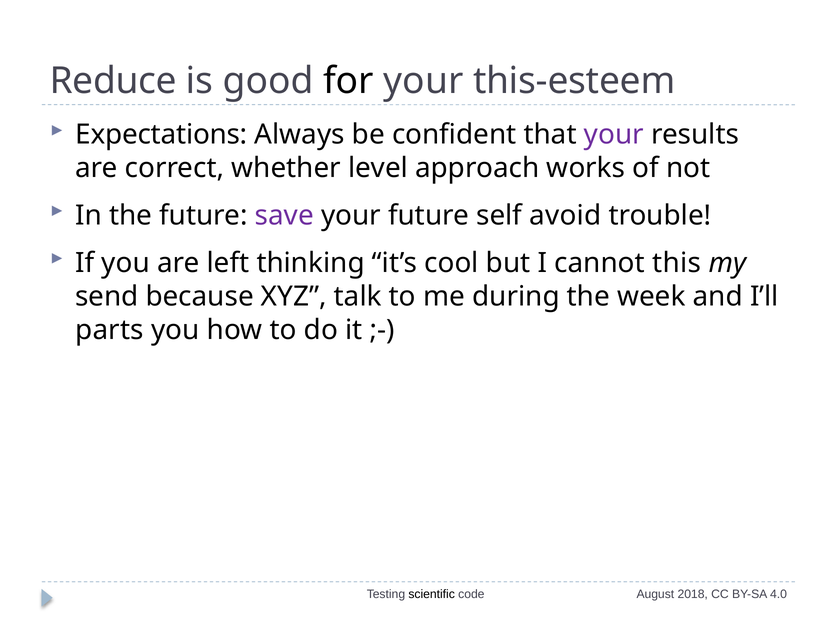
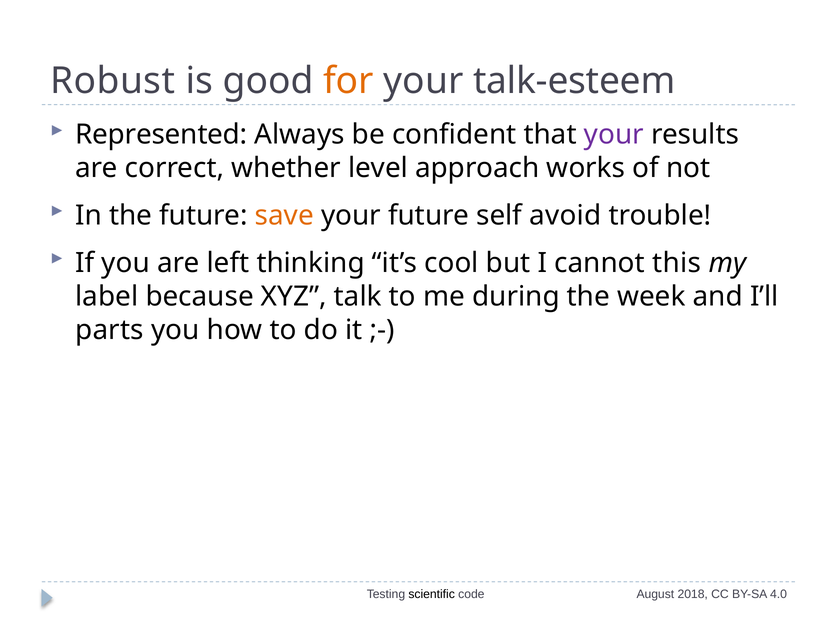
Reduce: Reduce -> Robust (113, 81)
for colour: black -> orange (348, 81)
this-esteem: this-esteem -> talk-esteem (574, 81)
Expectations: Expectations -> Represented (161, 134)
save colour: purple -> orange (284, 215)
send: send -> label (107, 296)
